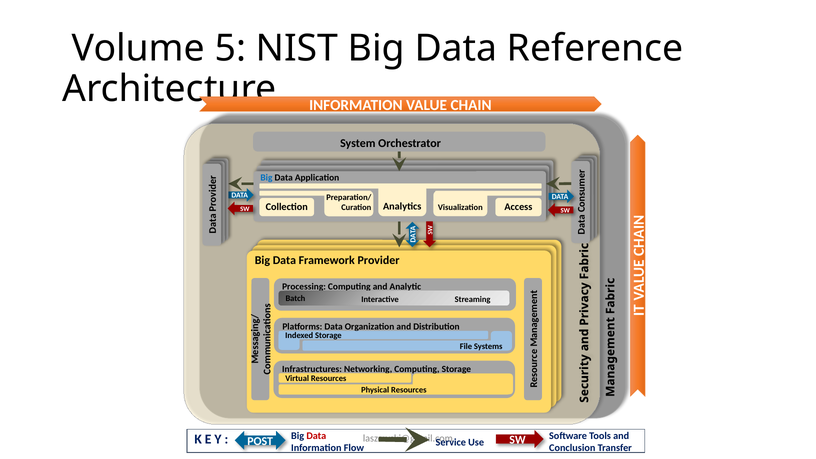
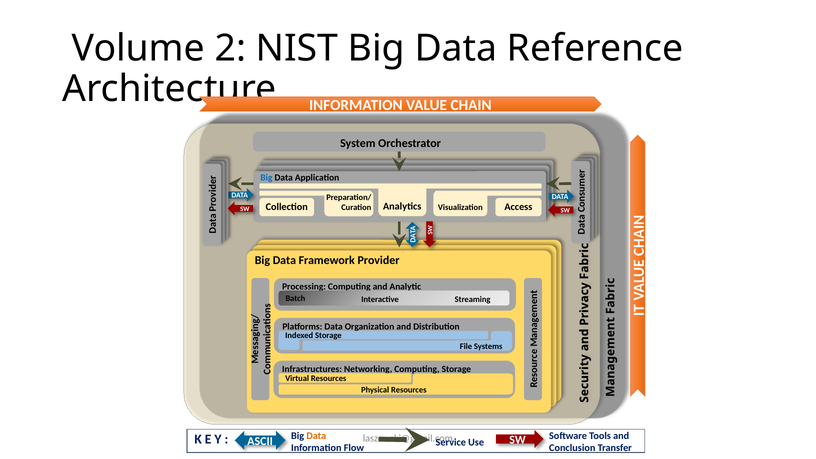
5: 5 -> 2 (230, 48)
Data colour: red -> orange (316, 436)
POST: POST -> ASCII (260, 441)
